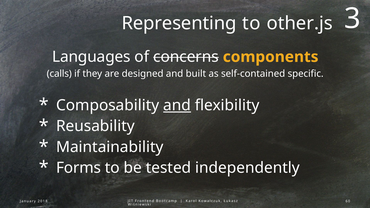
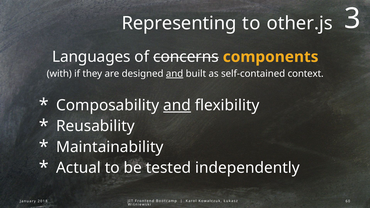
calls: calls -> with (59, 74)
and underline: none -> present (175, 74)
specific: specific -> context (306, 74)
Forms: Forms -> Actual (78, 168)
